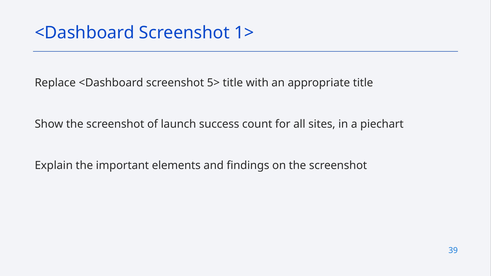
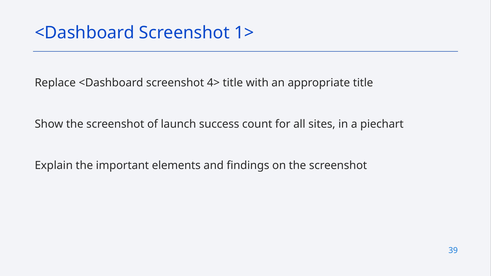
5>: 5> -> 4> (213, 83)
